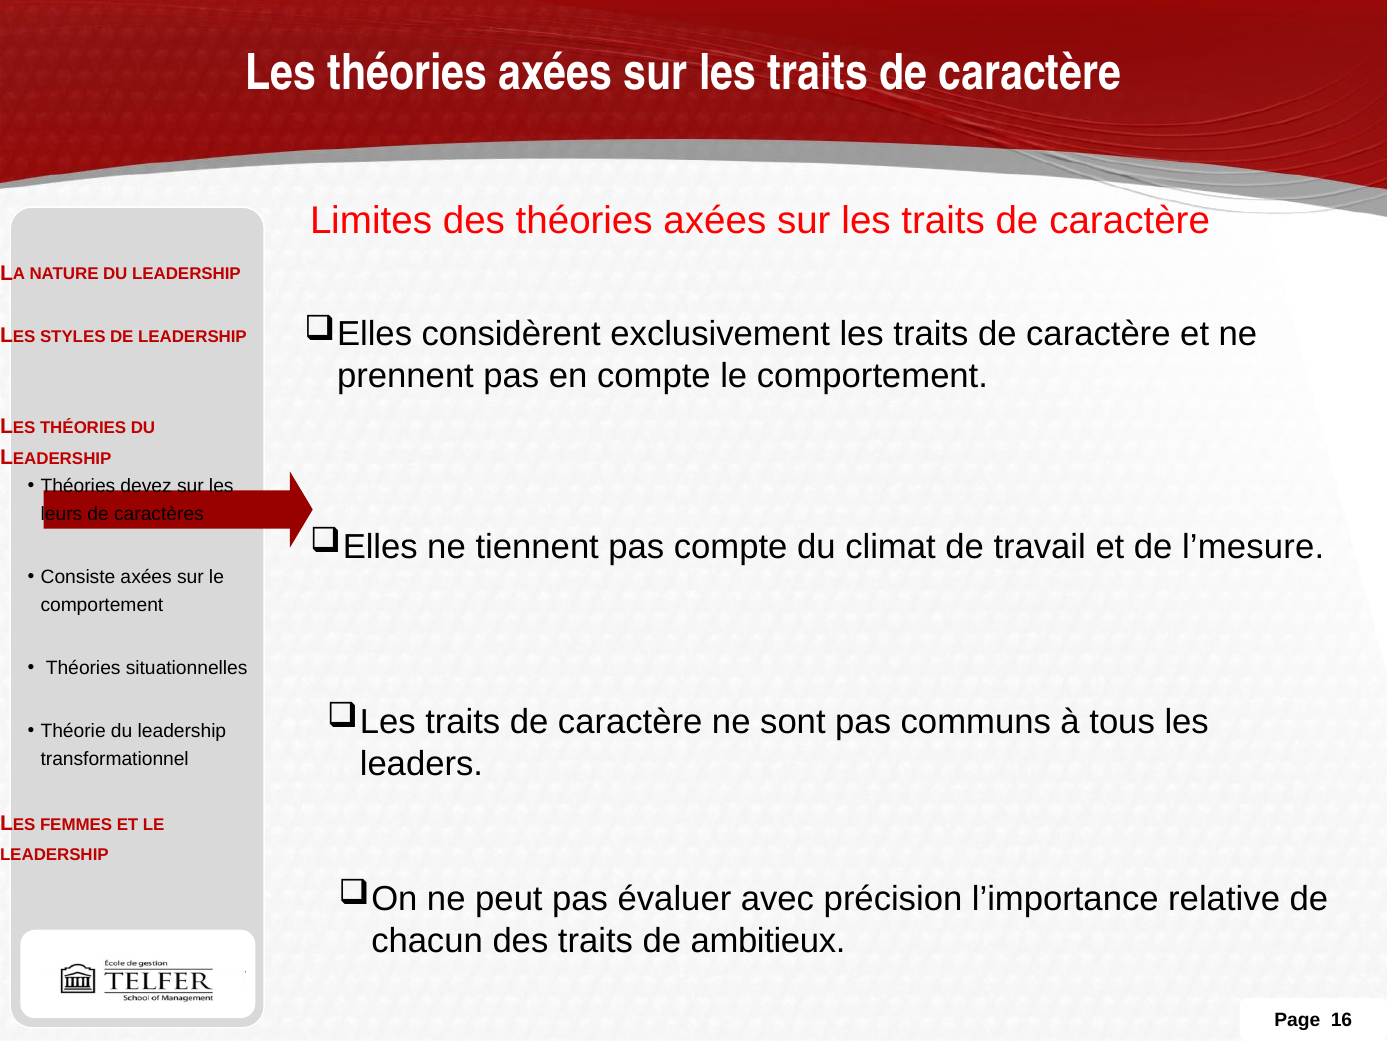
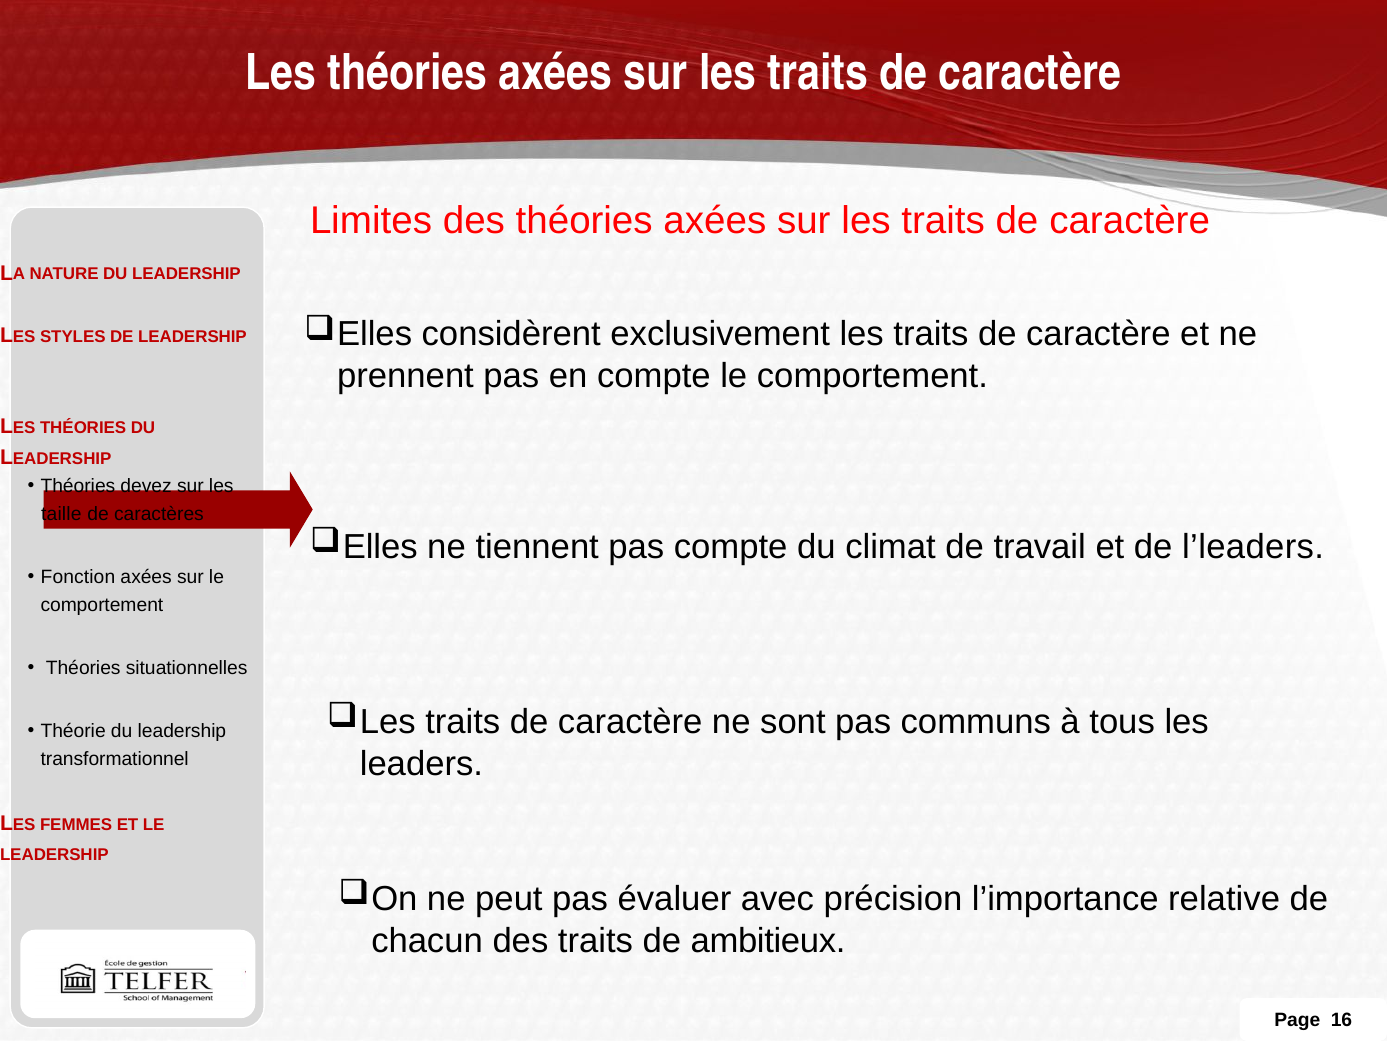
leurs: leurs -> taille (61, 514)
l’mesure: l’mesure -> l’leaders (1253, 547)
Consiste: Consiste -> Fonction (78, 577)
